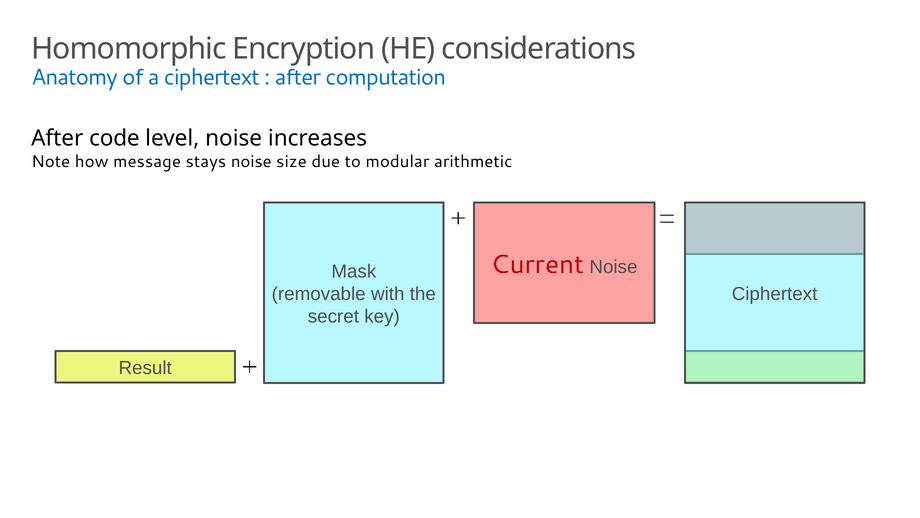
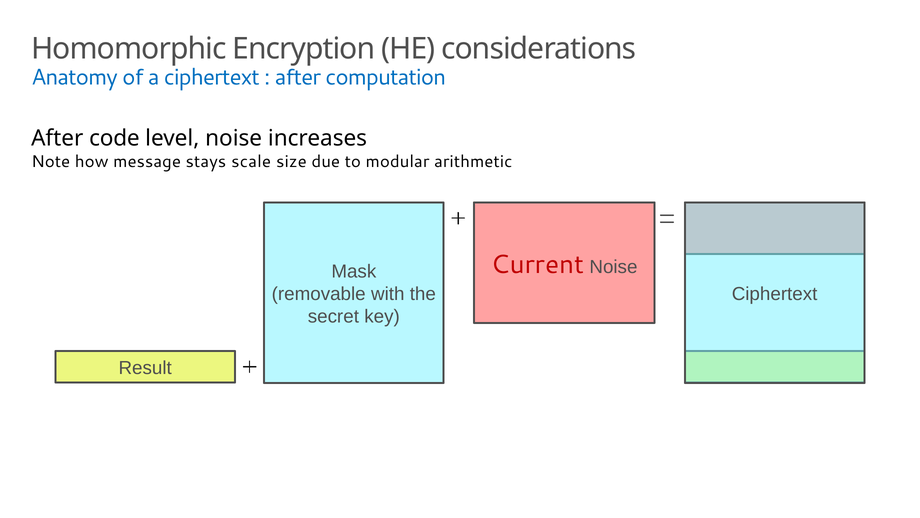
stays noise: noise -> scale (251, 161)
